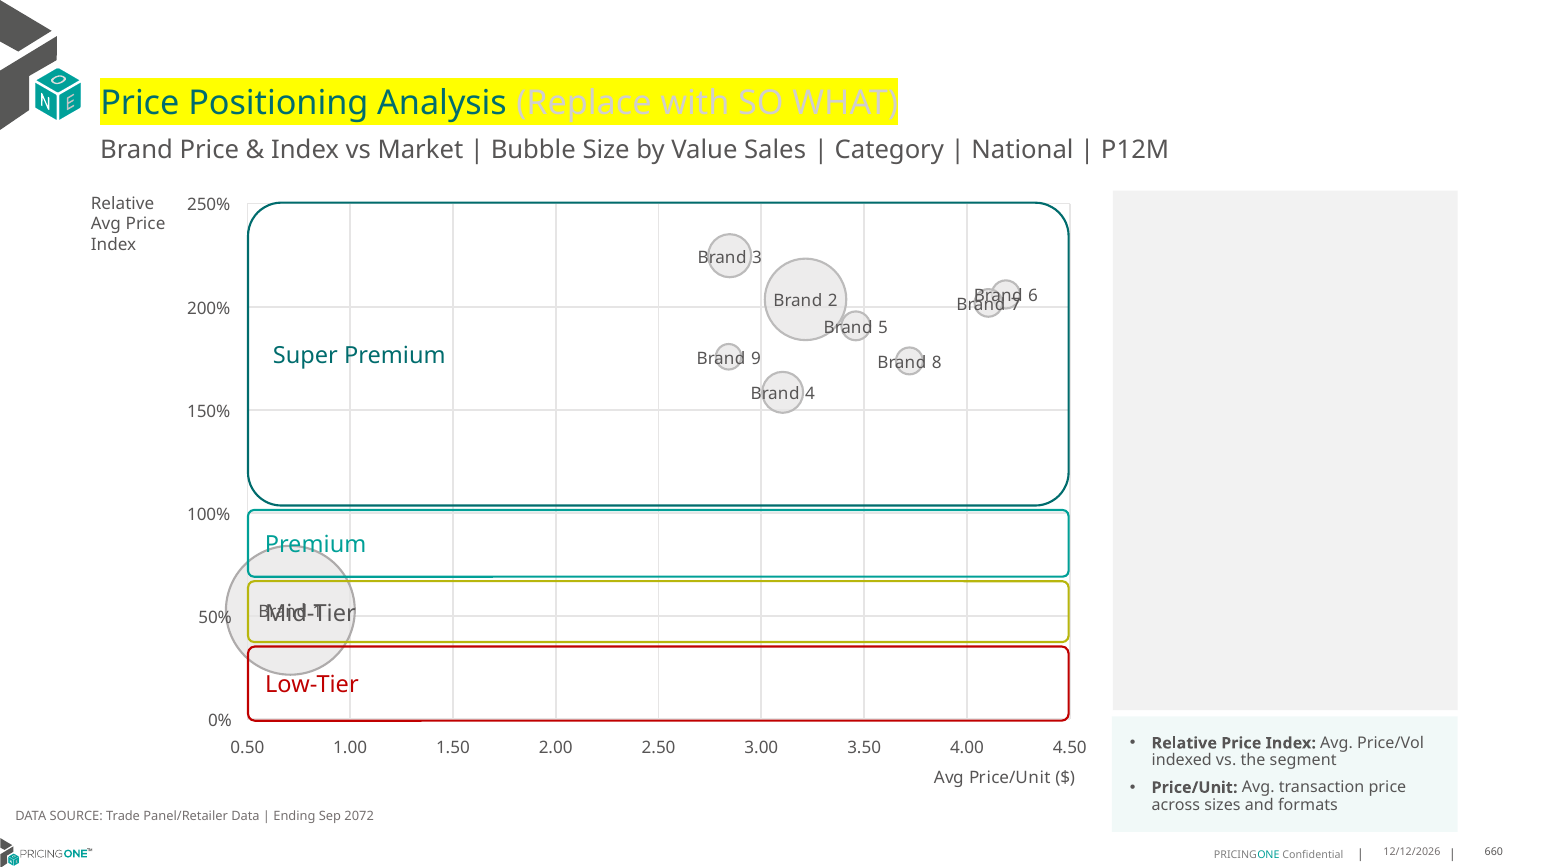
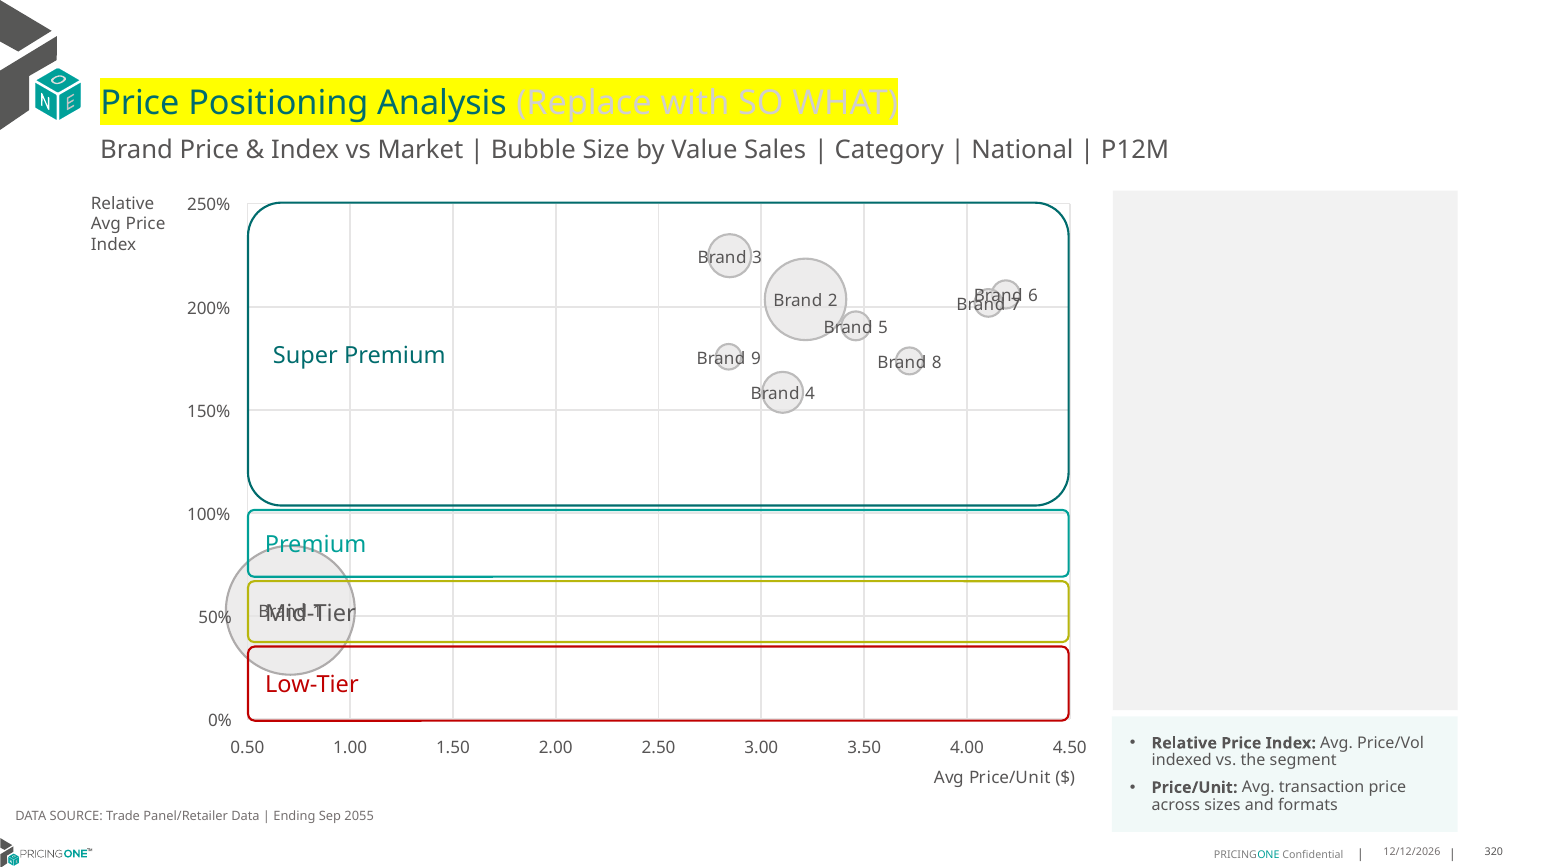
2072: 2072 -> 2055 (359, 816)
660: 660 -> 320 (1494, 852)
